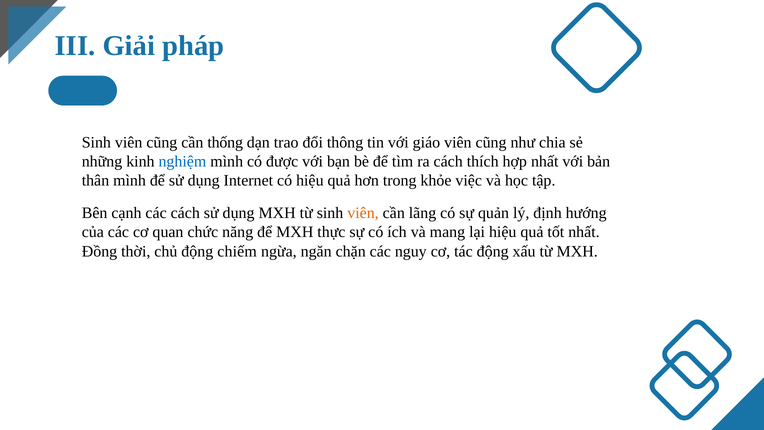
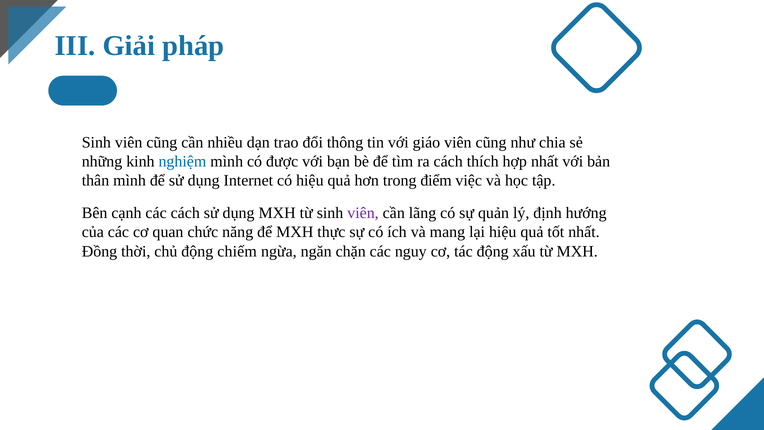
thống: thống -> nhiều (225, 142)
khỏe: khỏe -> điểm (436, 181)
viên colour: orange -> purple (363, 213)
